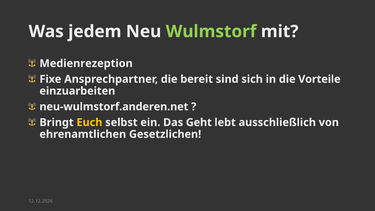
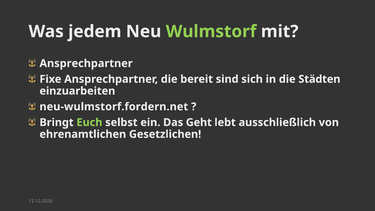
Medienrezeption: Medienrezeption -> Ansprechpartner (86, 63)
Vorteile: Vorteile -> Städten (319, 79)
neu-wulmstorf.anderen.net: neu-wulmstorf.anderen.net -> neu-wulmstorf.fordern.net (114, 107)
Euch colour: yellow -> light green (89, 122)
